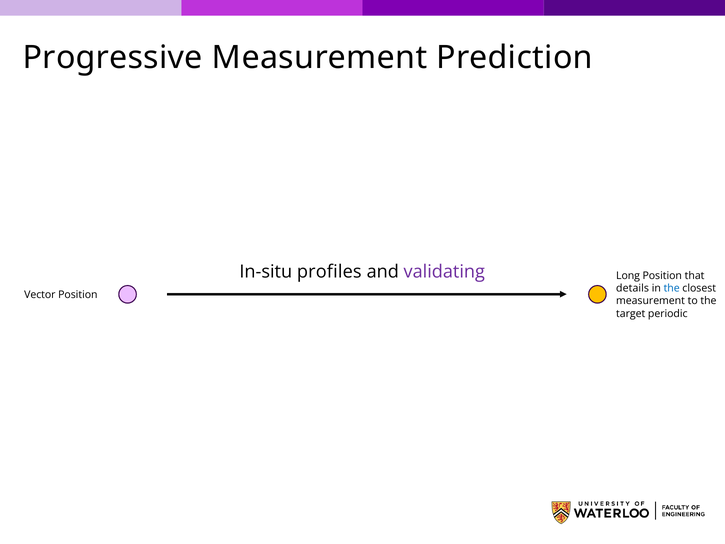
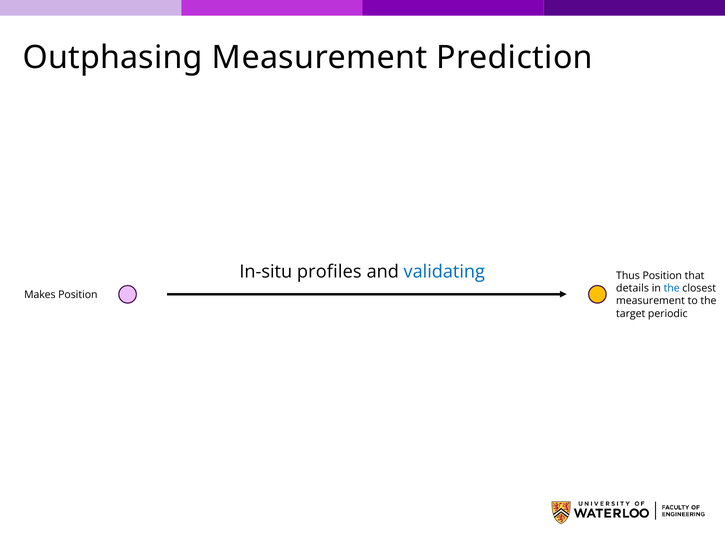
Progressive: Progressive -> Outphasing (113, 57)
validating colour: purple -> blue (444, 272)
Long: Long -> Thus (628, 275)
Vector: Vector -> Makes (40, 294)
